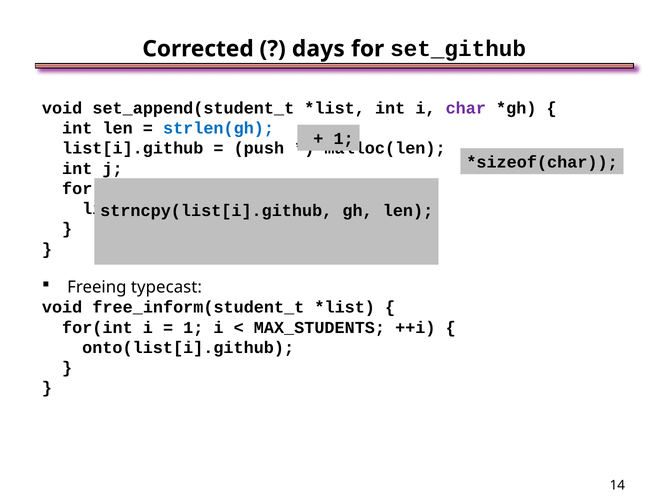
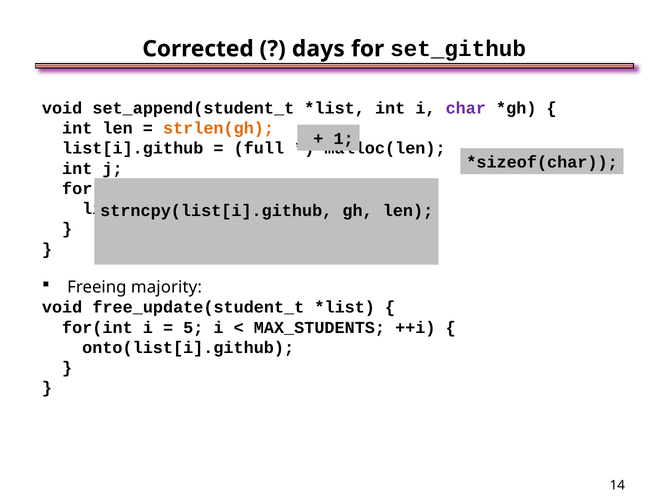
strlen(gh colour: blue -> orange (219, 128)
push: push -> full (259, 149)
typecast: typecast -> majority (166, 288)
free_inform(student_t: free_inform(student_t -> free_update(student_t (198, 308)
1: 1 -> 5 (193, 328)
